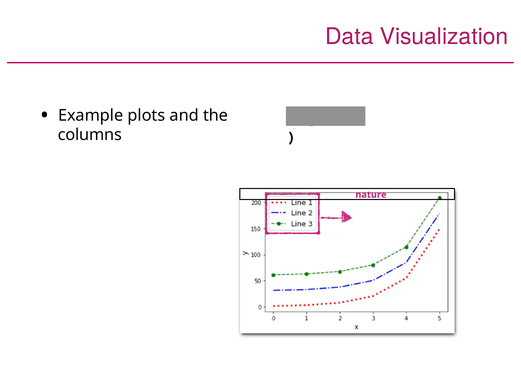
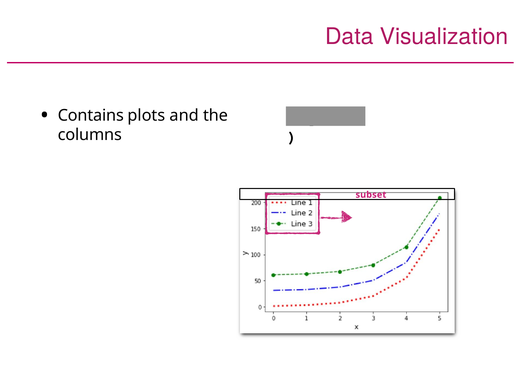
Example: Example -> Contains (91, 115)
nature: nature -> subset (371, 195)
